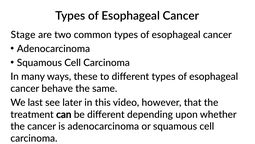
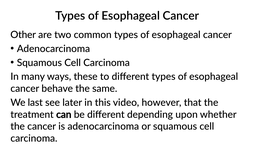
Stage: Stage -> Other (23, 35)
